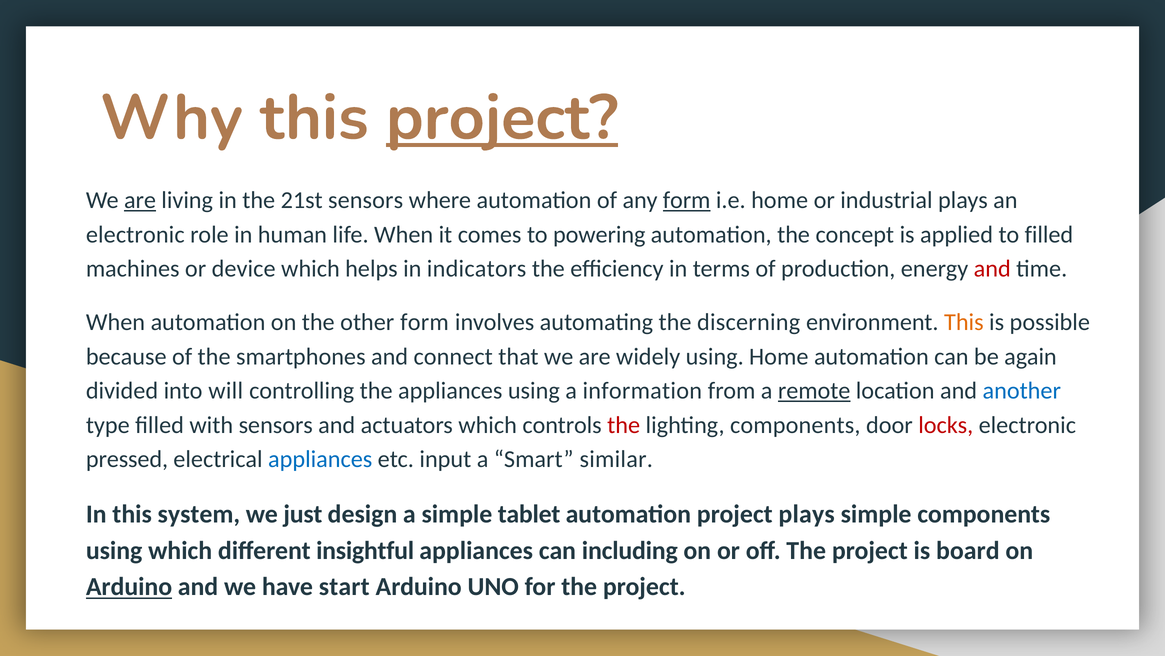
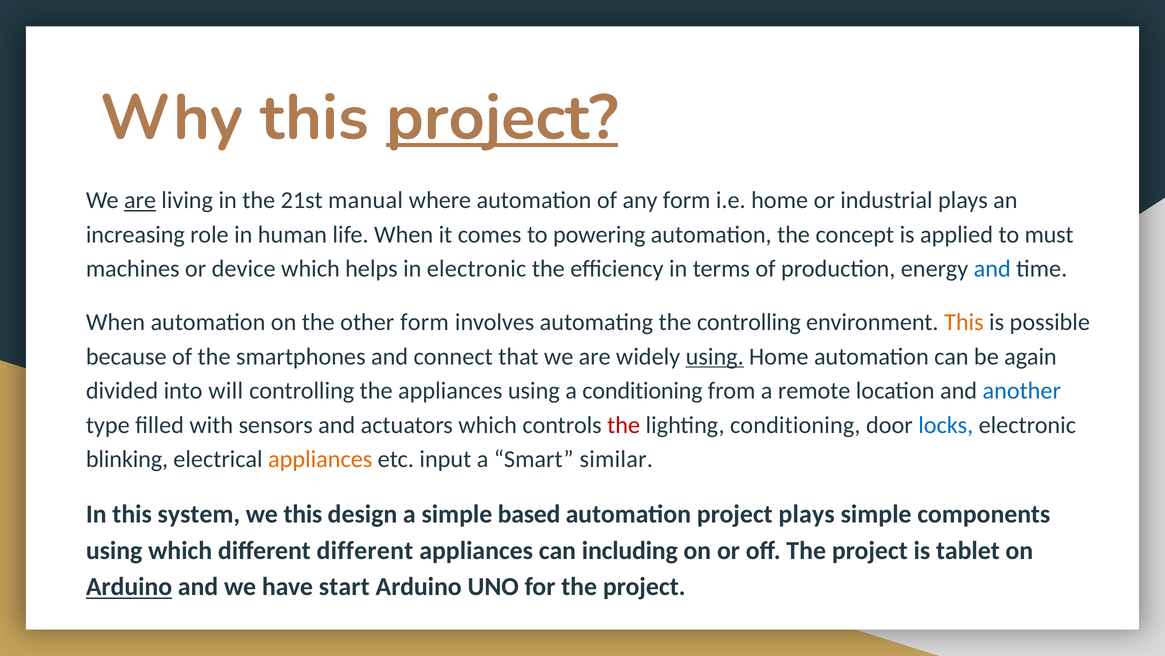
21st sensors: sensors -> manual (366, 200)
form underline: present -> none (687, 200)
electronic: electronic -> increasing (135, 234)
to filled: filled -> must (1049, 234)
in indicators: indicators -> electronic (477, 268)
and colour: red -> blue (992, 268)
the discerning: discerning -> controlling (749, 322)
using underline: none -> present (715, 356)
a information: information -> conditioning (643, 390)
remote underline: present -> none (814, 390)
lighting components: components -> conditioning (795, 425)
locks colour: red -> blue (946, 425)
pressed: pressed -> blinking (127, 459)
appliances colour: blue -> orange (320, 459)
we just: just -> this (303, 514)
tablet: tablet -> based (529, 514)
different insightful: insightful -> different (365, 550)
board: board -> tablet (968, 550)
